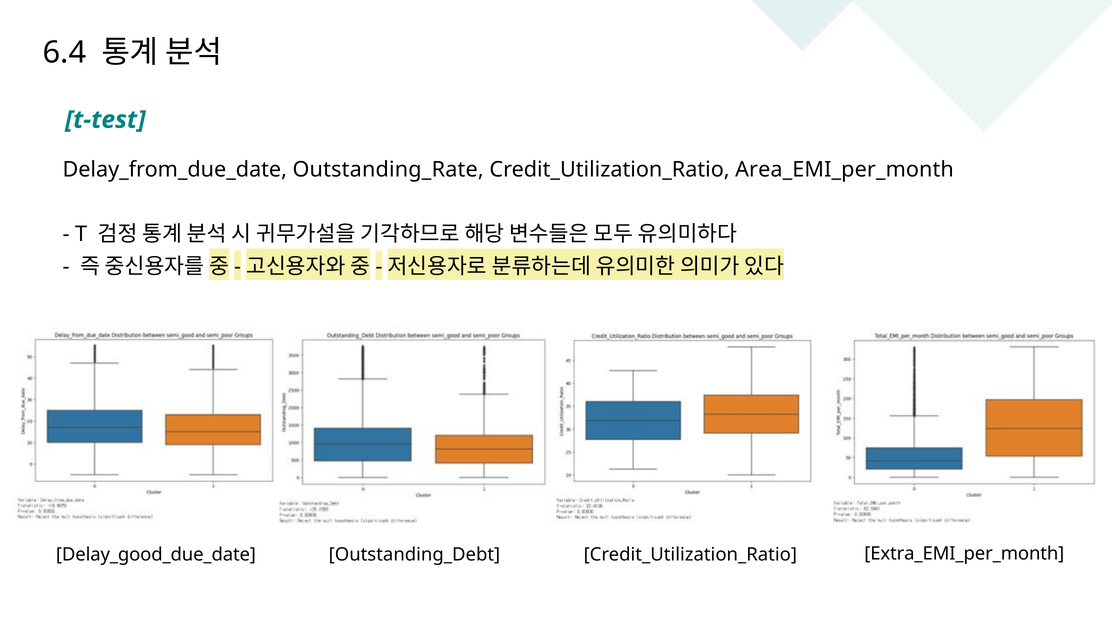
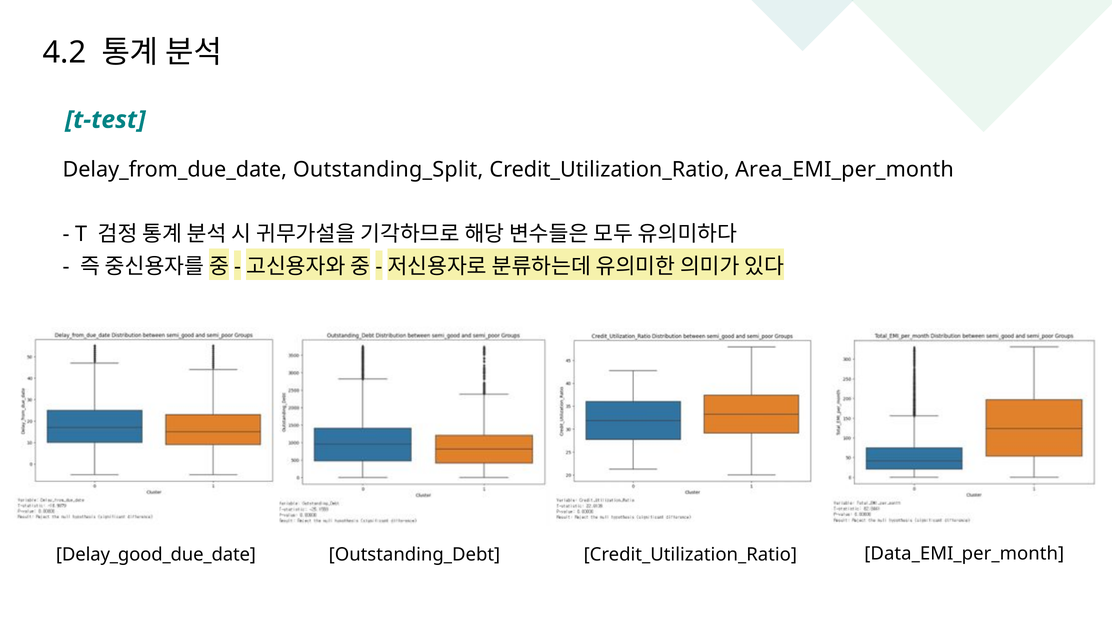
6.4: 6.4 -> 4.2 (64, 53)
Outstanding_Rate: Outstanding_Rate -> Outstanding_Split (388, 170)
Extra_EMI_per_month: Extra_EMI_per_month -> Data_EMI_per_month (964, 554)
